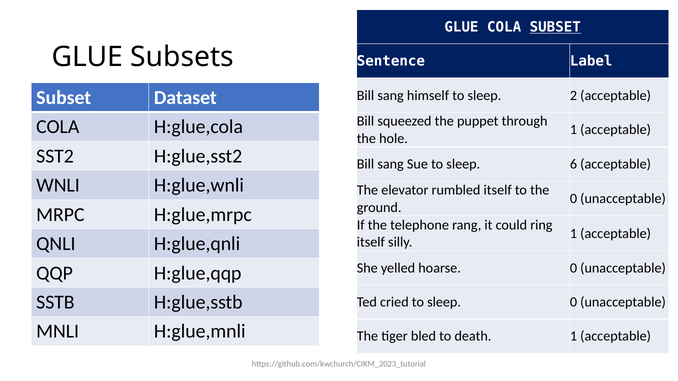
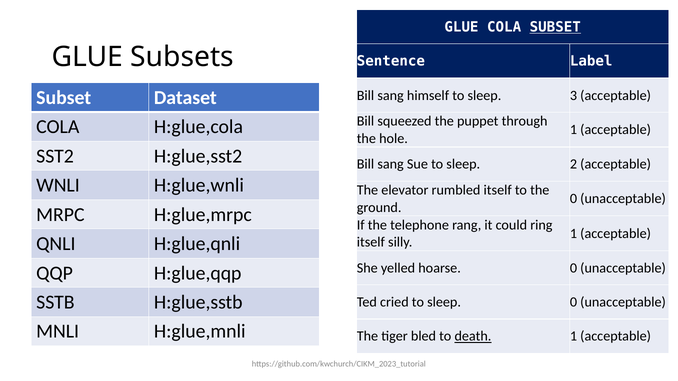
2: 2 -> 3 (573, 95)
6: 6 -> 2 (573, 164)
death underline: none -> present (473, 337)
